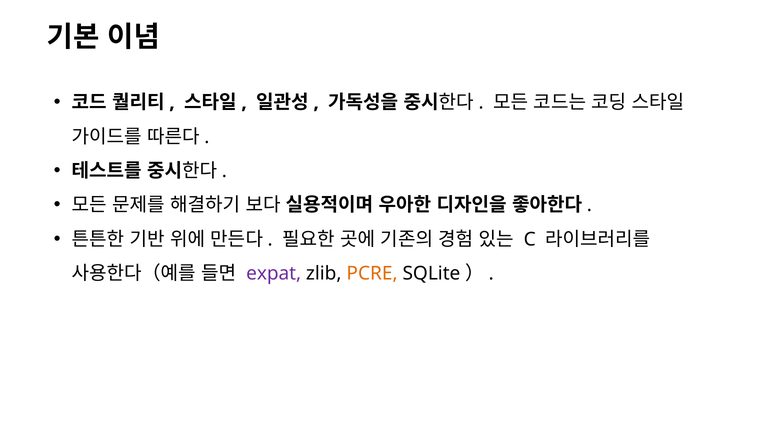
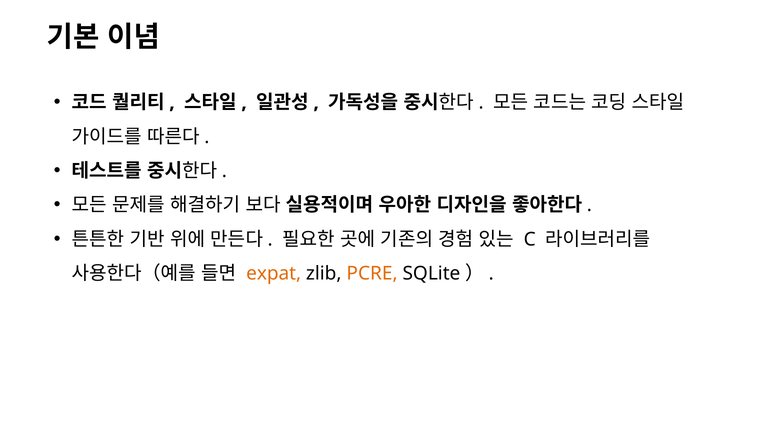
expat colour: purple -> orange (274, 274)
